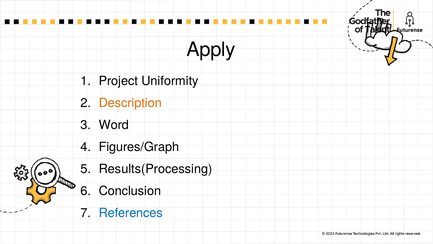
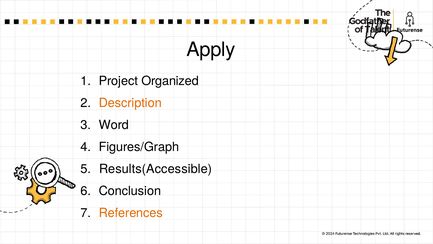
Uniformity: Uniformity -> Organized (170, 81)
Results(Processing: Results(Processing -> Results(Accessible (156, 169)
References colour: blue -> orange (131, 213)
